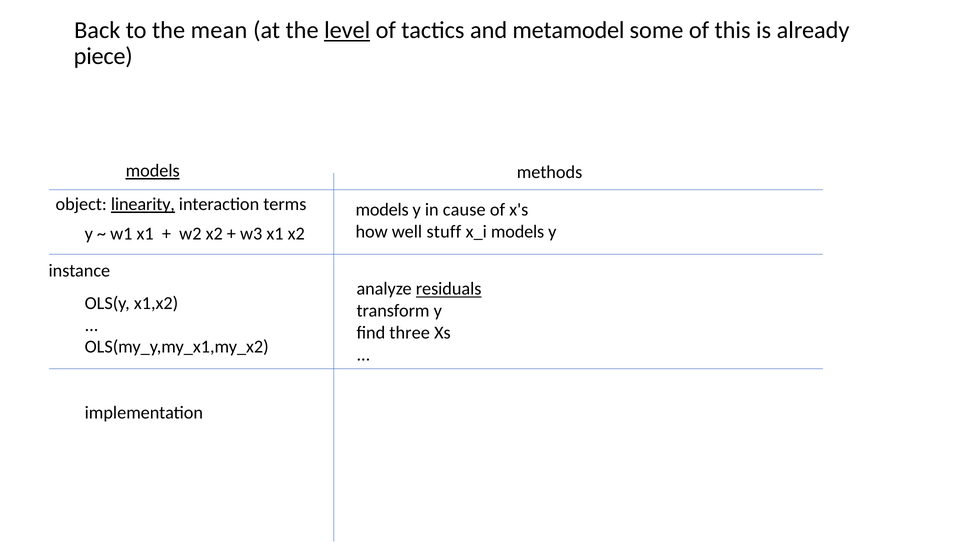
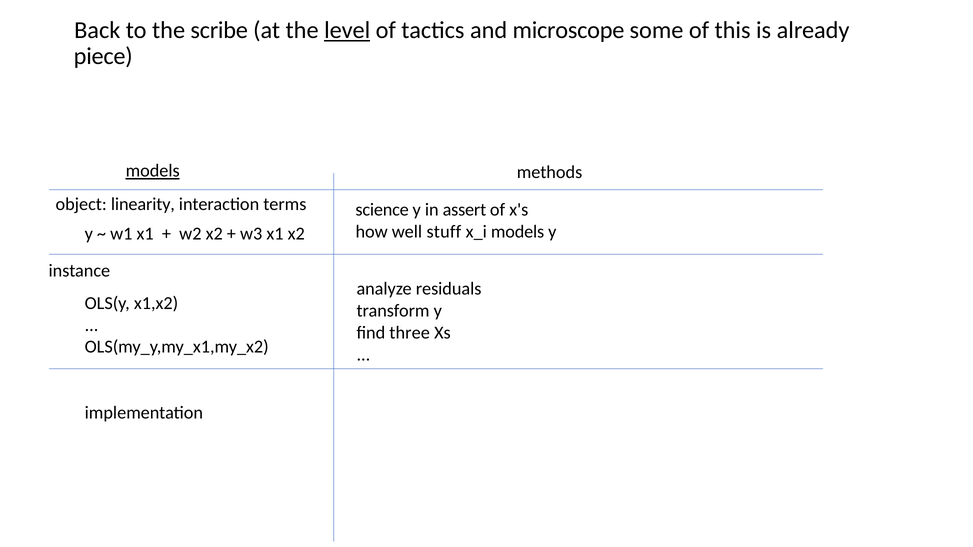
mean: mean -> scribe (219, 30)
metamodel: metamodel -> microscope (568, 30)
linearity underline: present -> none (143, 205)
terms models: models -> science (382, 210)
cause: cause -> assert (464, 210)
residuals underline: present -> none (449, 289)
